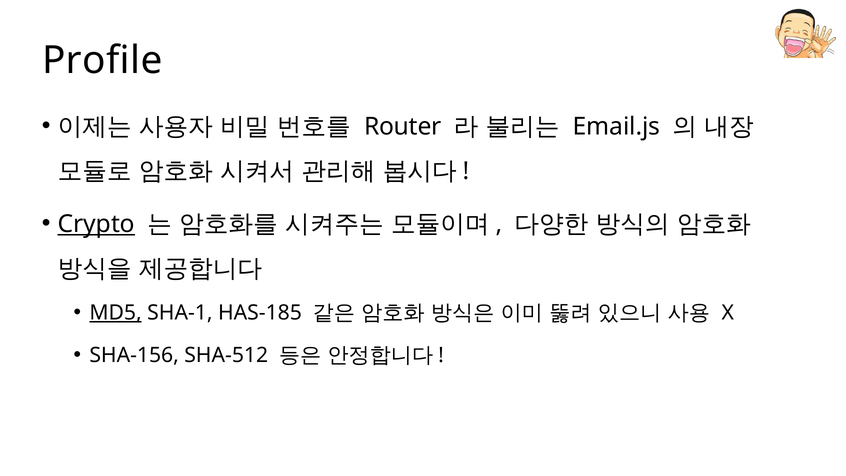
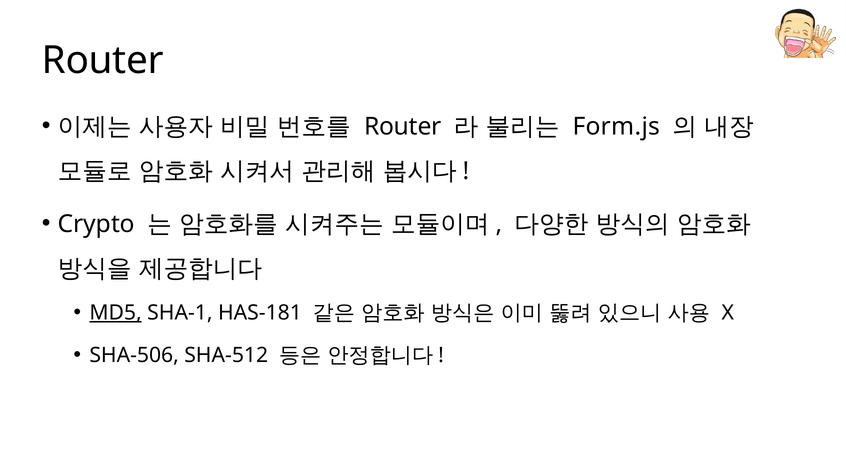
Profile: Profile -> Router (103, 61)
Email.js: Email.js -> Form.js (616, 127)
Crypto underline: present -> none (96, 224)
HAS-185: HAS-185 -> HAS-181 (260, 313)
SHA-156: SHA-156 -> SHA-506 (134, 355)
